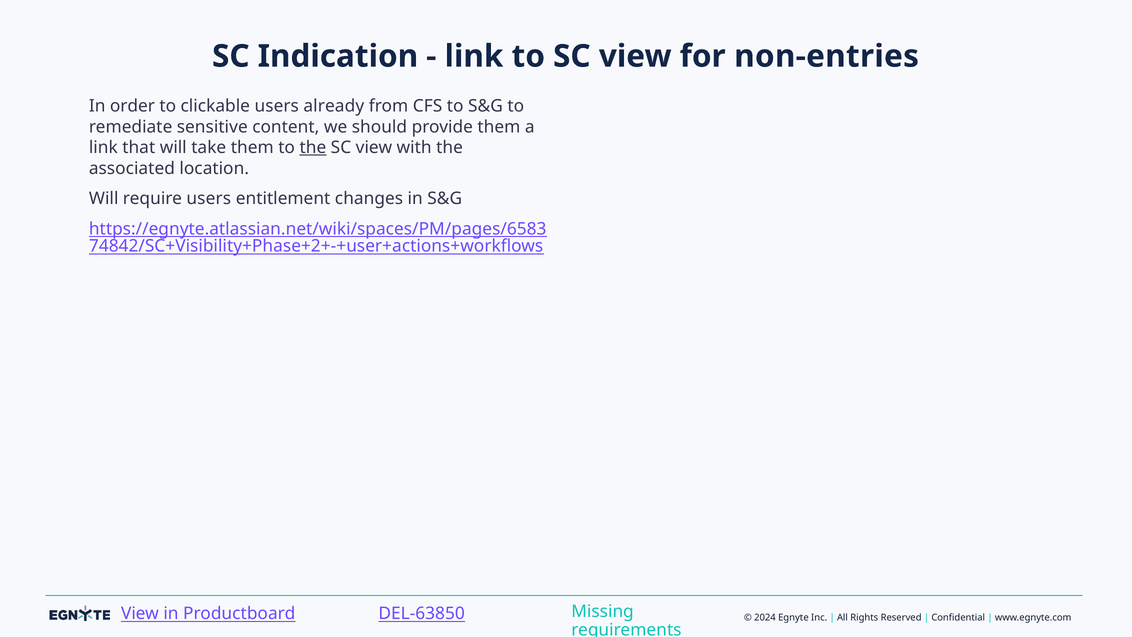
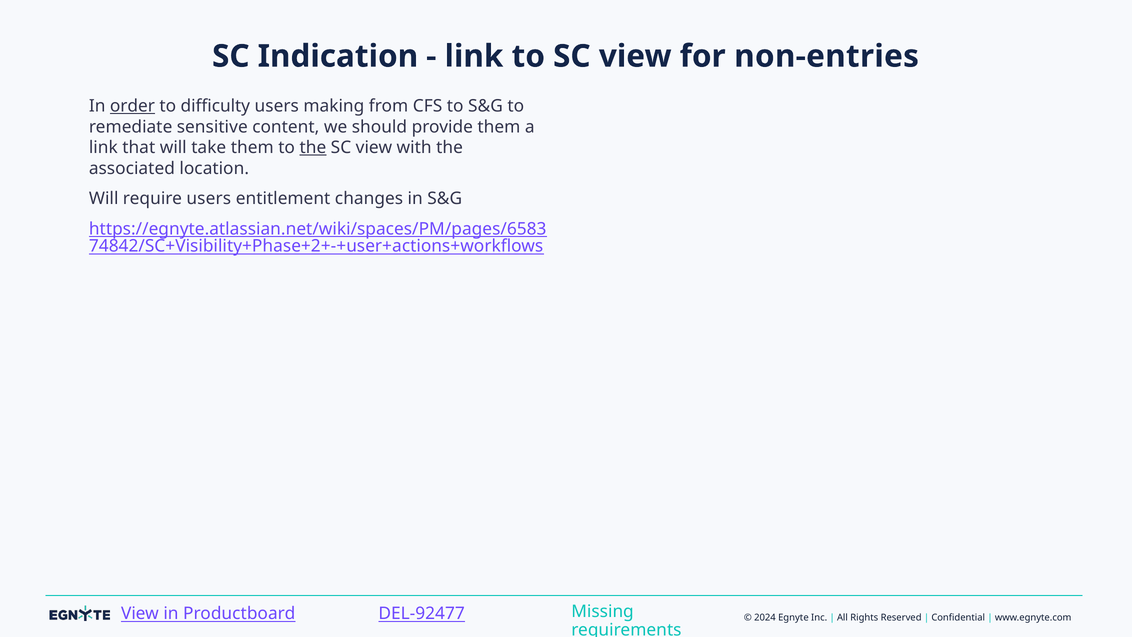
order underline: none -> present (132, 106)
clickable: clickable -> difficulty (215, 106)
already: already -> making (334, 106)
DEL-63850: DEL-63850 -> DEL-92477 (422, 613)
